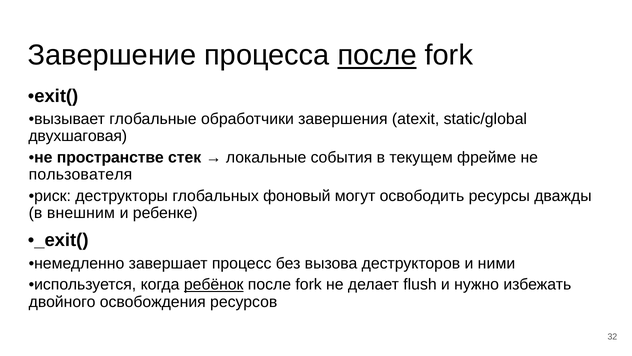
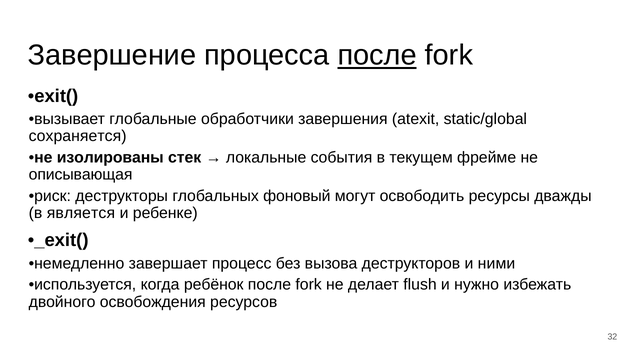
двухшаговая: двухшаговая -> сохраняется (78, 136)
пространстве: пространстве -> изолированы (110, 157)
пользователя: пользователя -> описывающая (81, 174)
внешним: внешним -> является (81, 213)
ребёнок underline: present -> none (214, 284)
